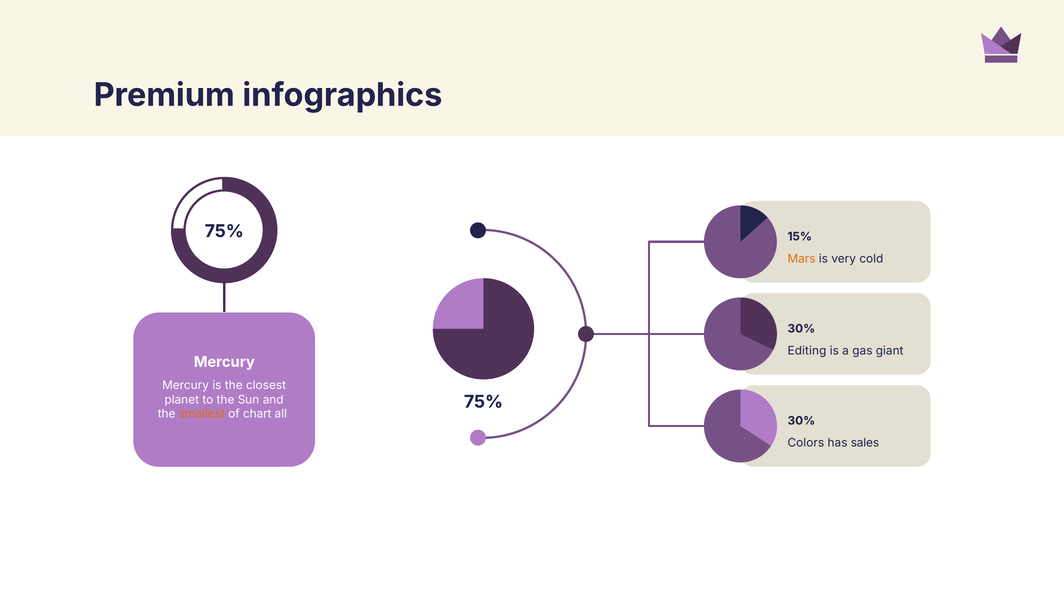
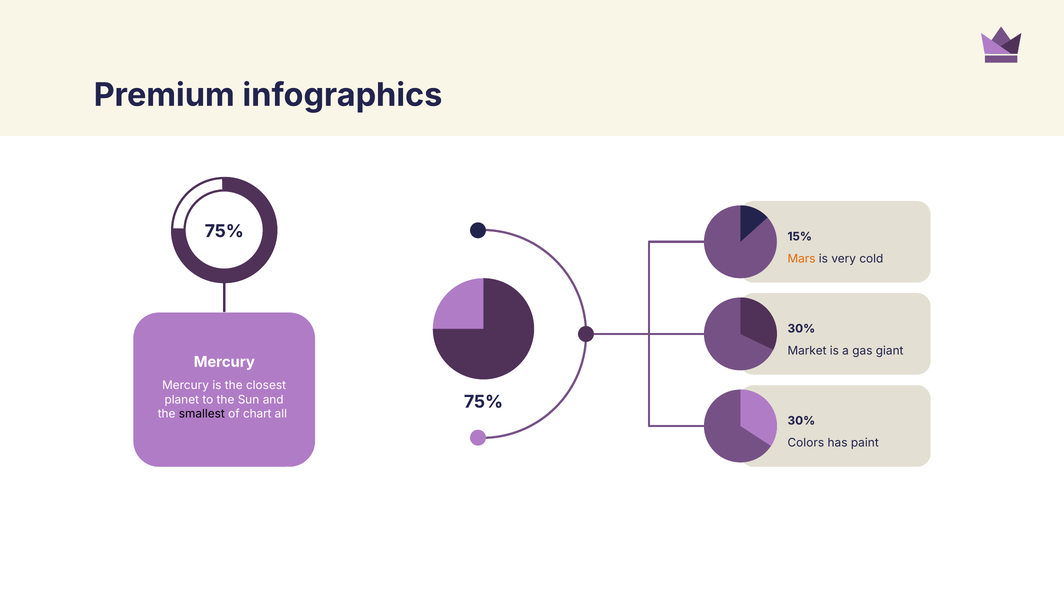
Editing: Editing -> Market (807, 351)
smallest colour: orange -> black (202, 414)
sales: sales -> paint (865, 443)
